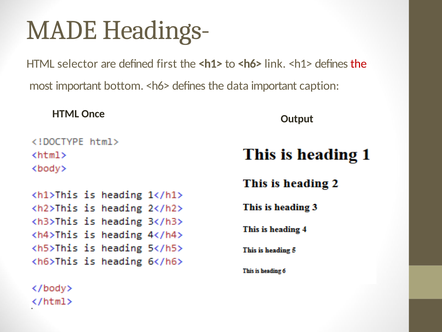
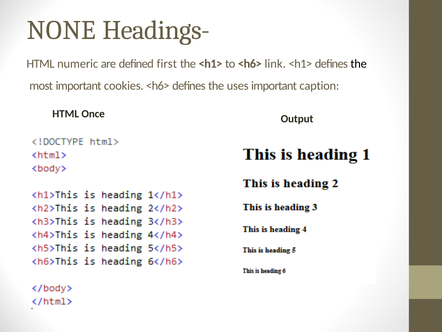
MADE: MADE -> NONE (61, 30)
selector: selector -> numeric (78, 64)
the colour: red -> black (359, 64)
bottom: bottom -> cookies (124, 86)
data: data -> uses (238, 86)
